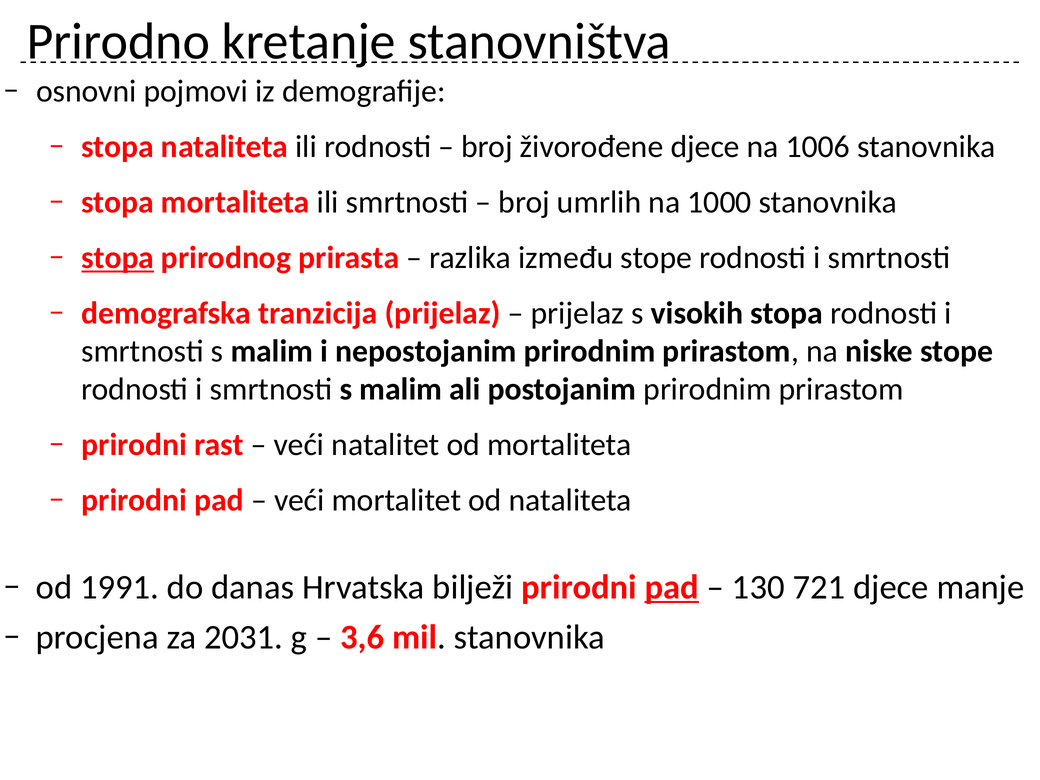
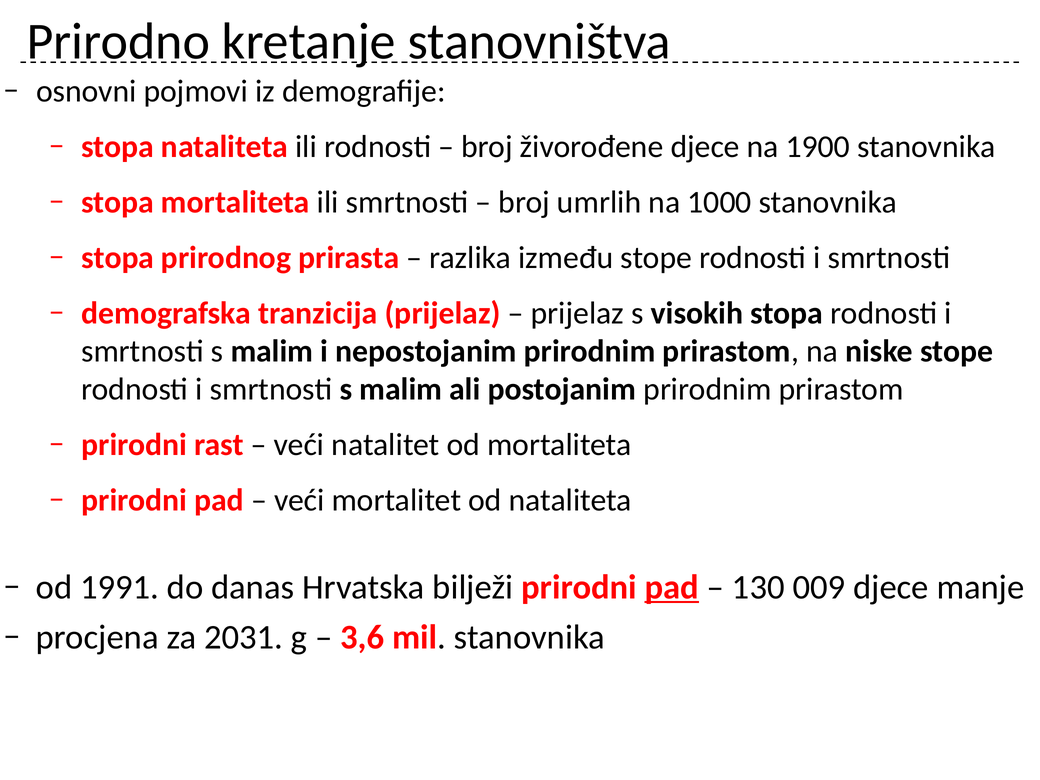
1006: 1006 -> 1900 (818, 147)
stopa underline: present -> none (118, 258)
721: 721 -> 009 (819, 587)
